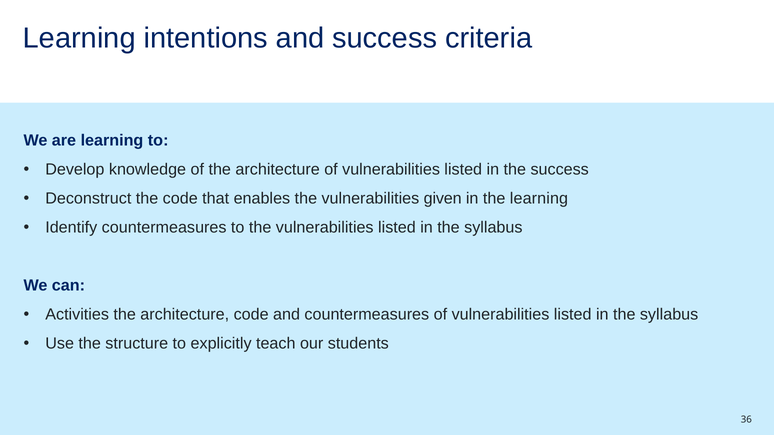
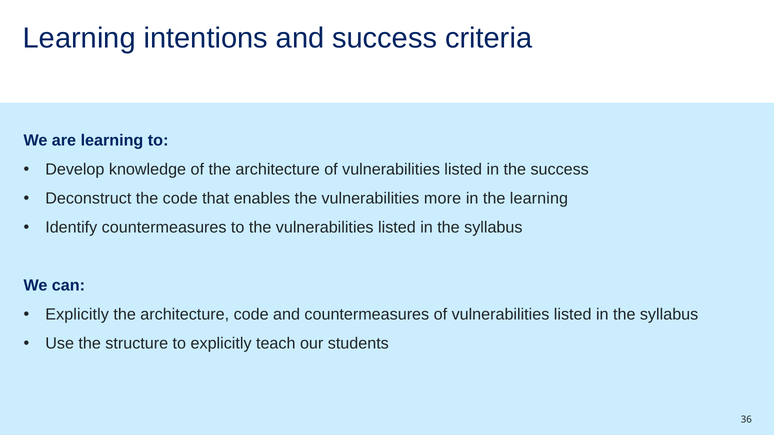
given: given -> more (443, 199)
Activities: Activities -> Explicitly (77, 315)
